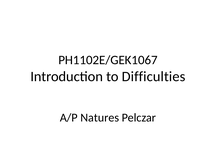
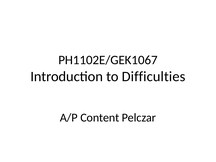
Natures: Natures -> Content (100, 118)
